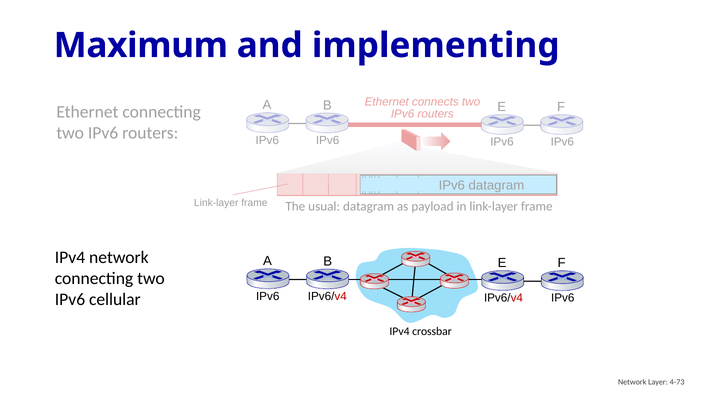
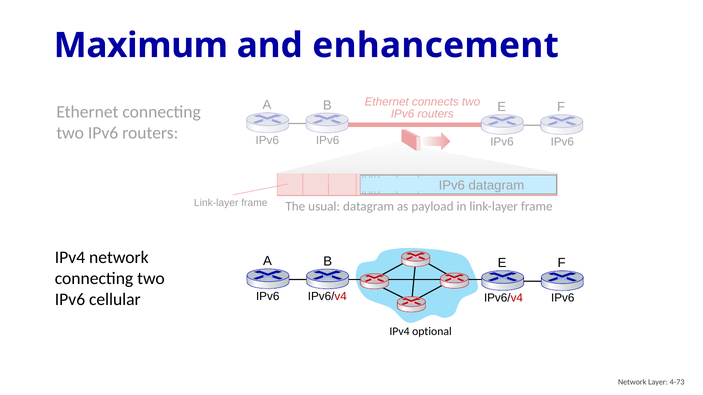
implementing: implementing -> enhancement (436, 46)
crossbar: crossbar -> optional (432, 332)
